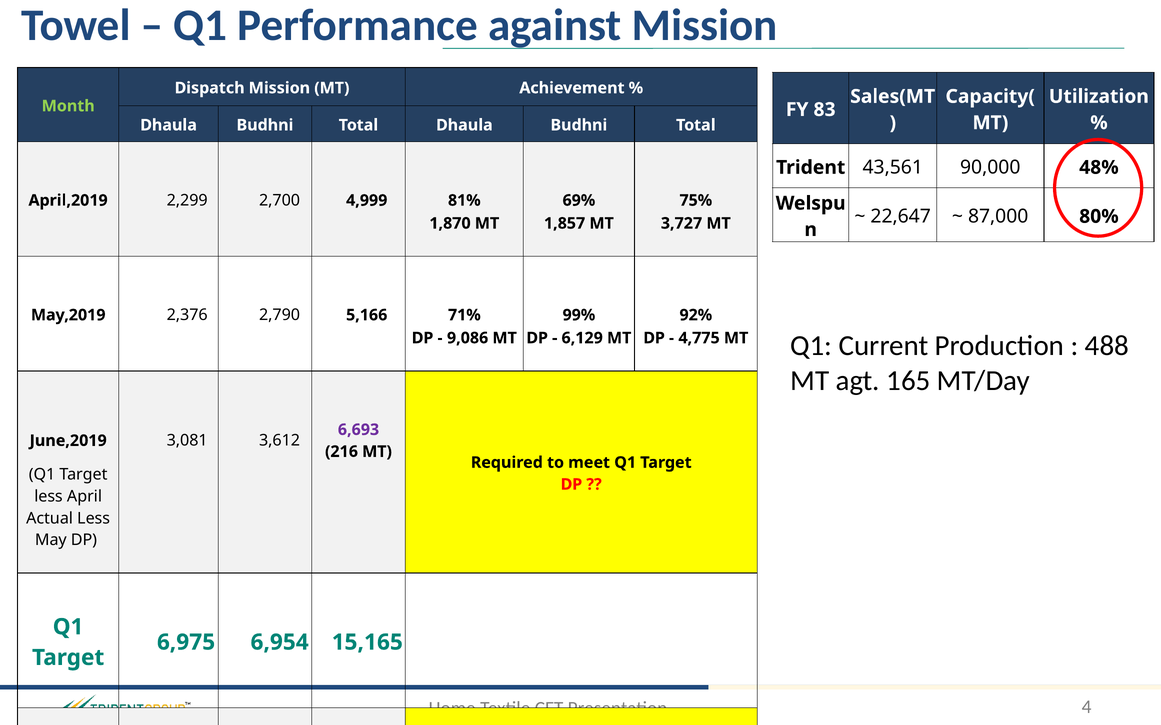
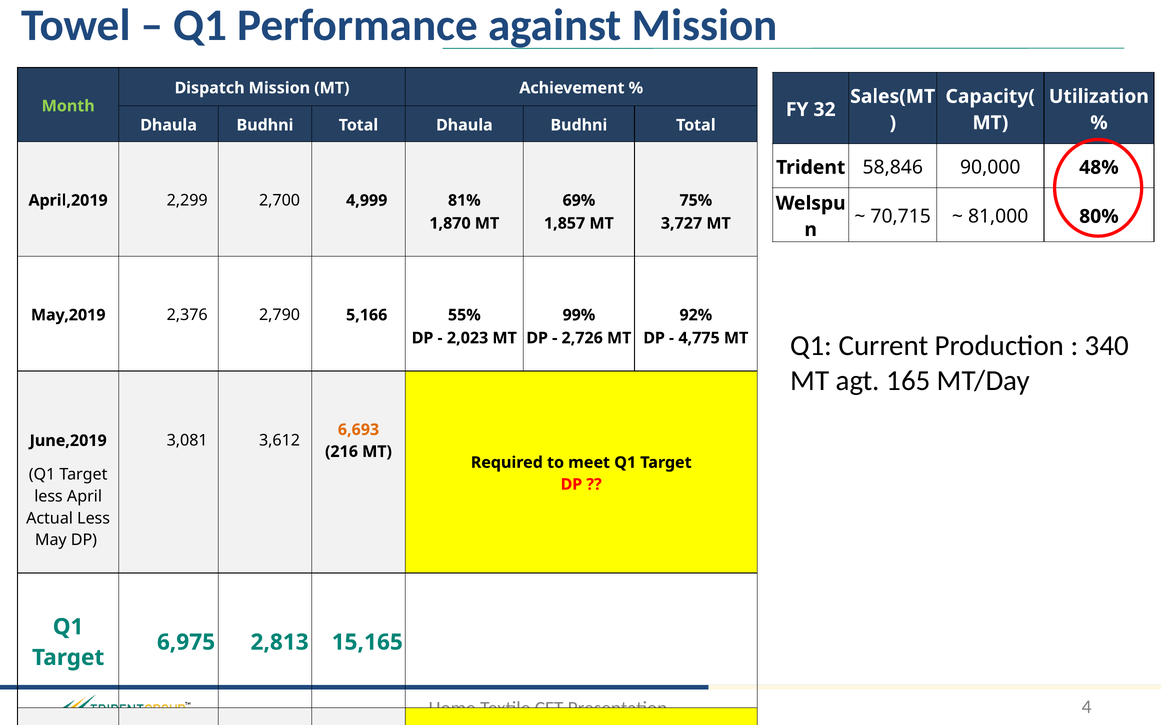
83: 83 -> 32 (825, 110)
43,561: 43,561 -> 58,846 (893, 168)
22,647: 22,647 -> 70,715 (901, 217)
87,000: 87,000 -> 81,000 (998, 217)
71%: 71% -> 55% (464, 315)
488: 488 -> 340 (1107, 346)
9,086: 9,086 -> 2,023 (468, 338)
6,129: 6,129 -> 2,726 (582, 338)
6,693 colour: purple -> orange (359, 430)
6,954: 6,954 -> 2,813 (280, 643)
